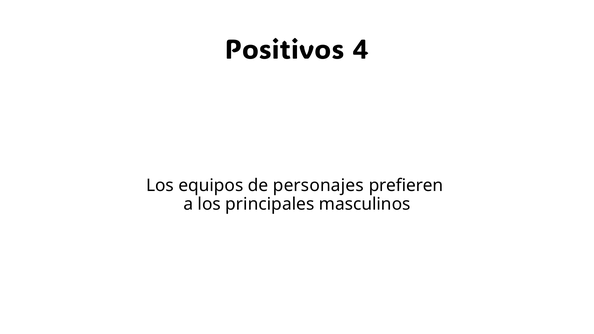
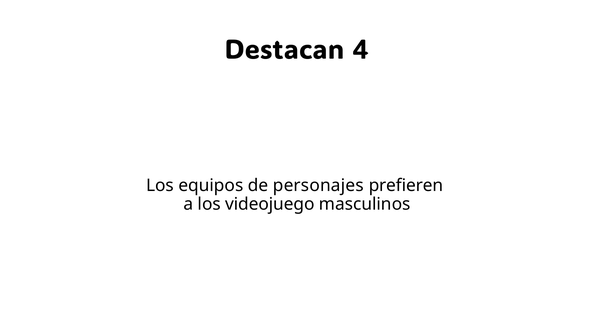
Positivos: Positivos -> Destacan (285, 50)
principales: principales -> videojuego (270, 204)
